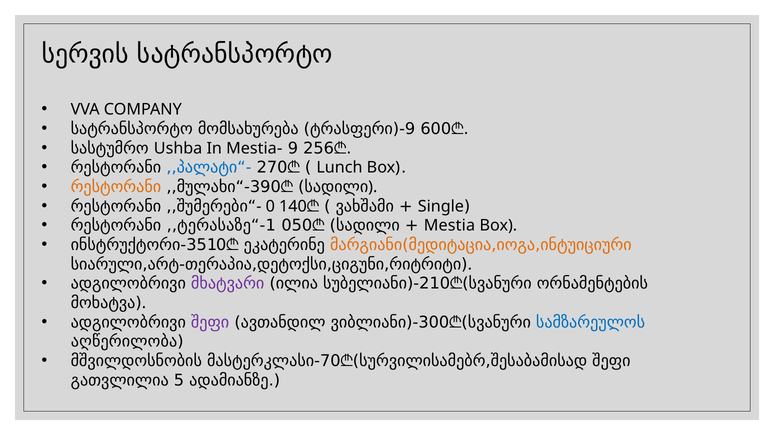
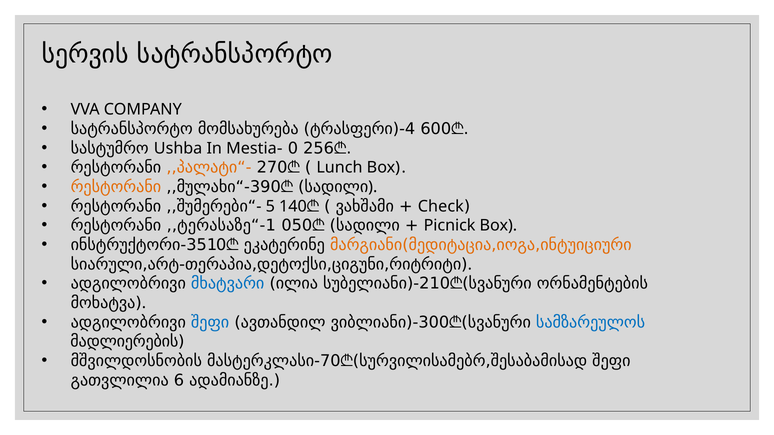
ტრასფერი)-9: ტრასფერი)-9 -> ტრასფერი)-4 (359, 129)
9: 9 -> 0 (293, 148)
,,პალატი“- colour: blue -> orange (209, 168)
0: 0 -> 5 (270, 206)
Single: Single -> Check (441, 206)
Mestia: Mestia -> Picnick (450, 226)
მხატვარი colour: purple -> blue (228, 284)
შეფი colour: purple -> blue (210, 323)
აღწერილობა: აღწერილობა -> მადლიერების (127, 342)
5: 5 -> 6 (179, 381)
